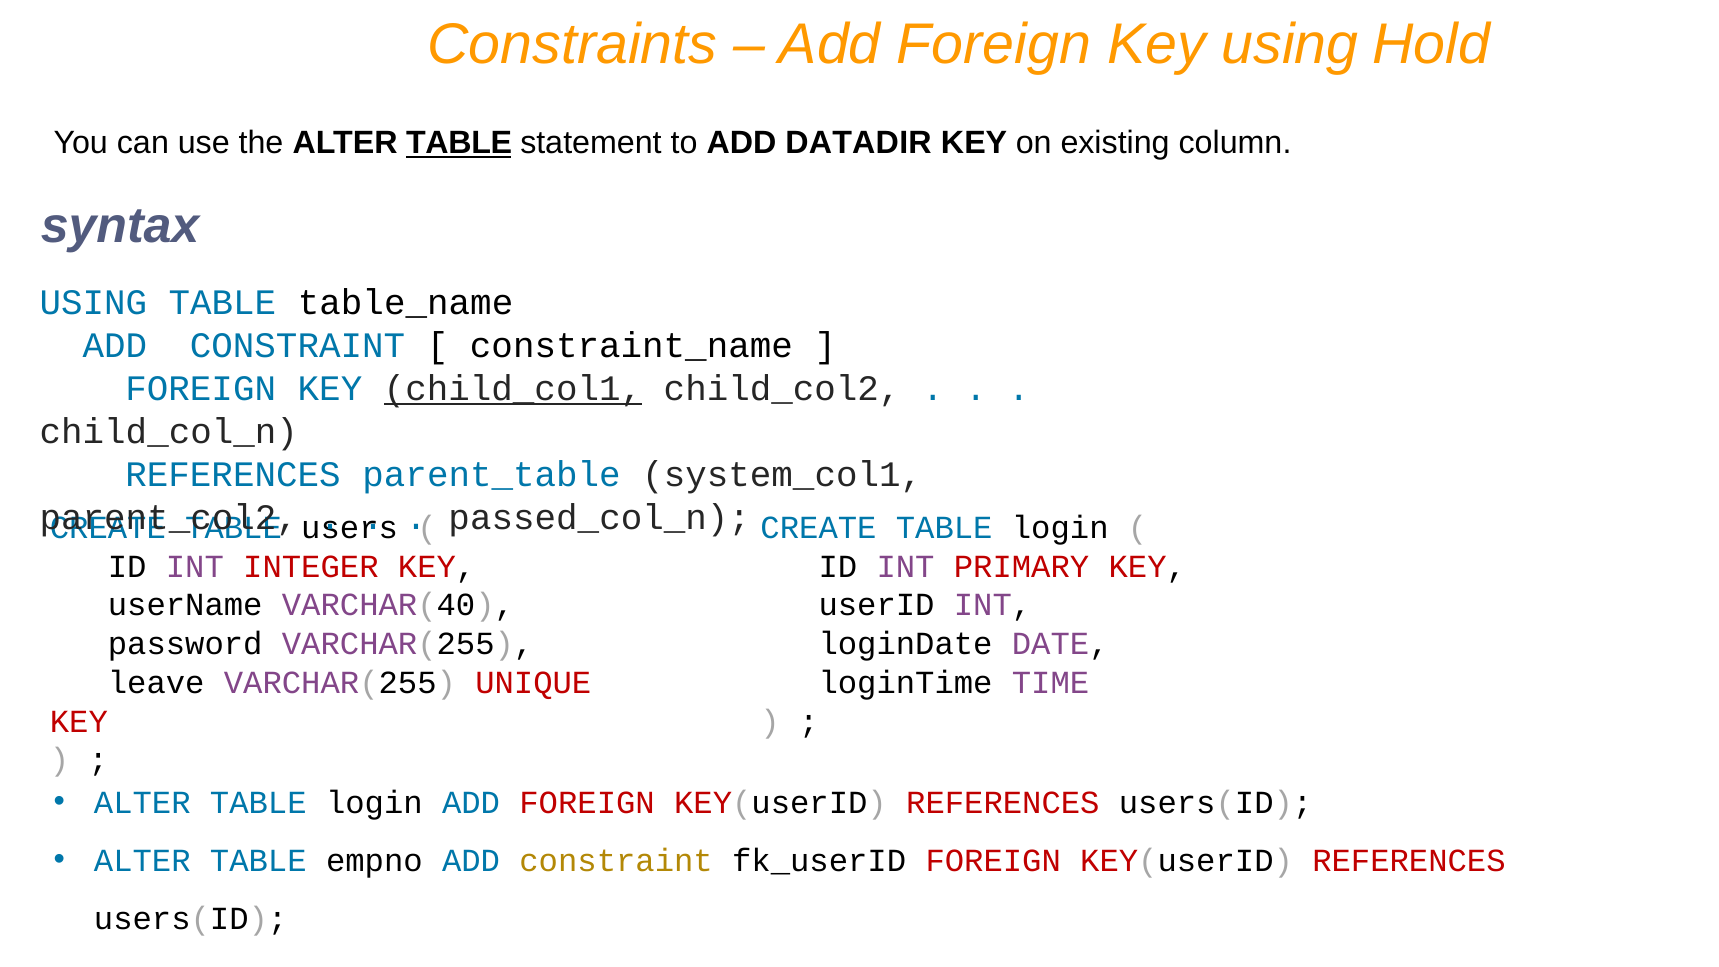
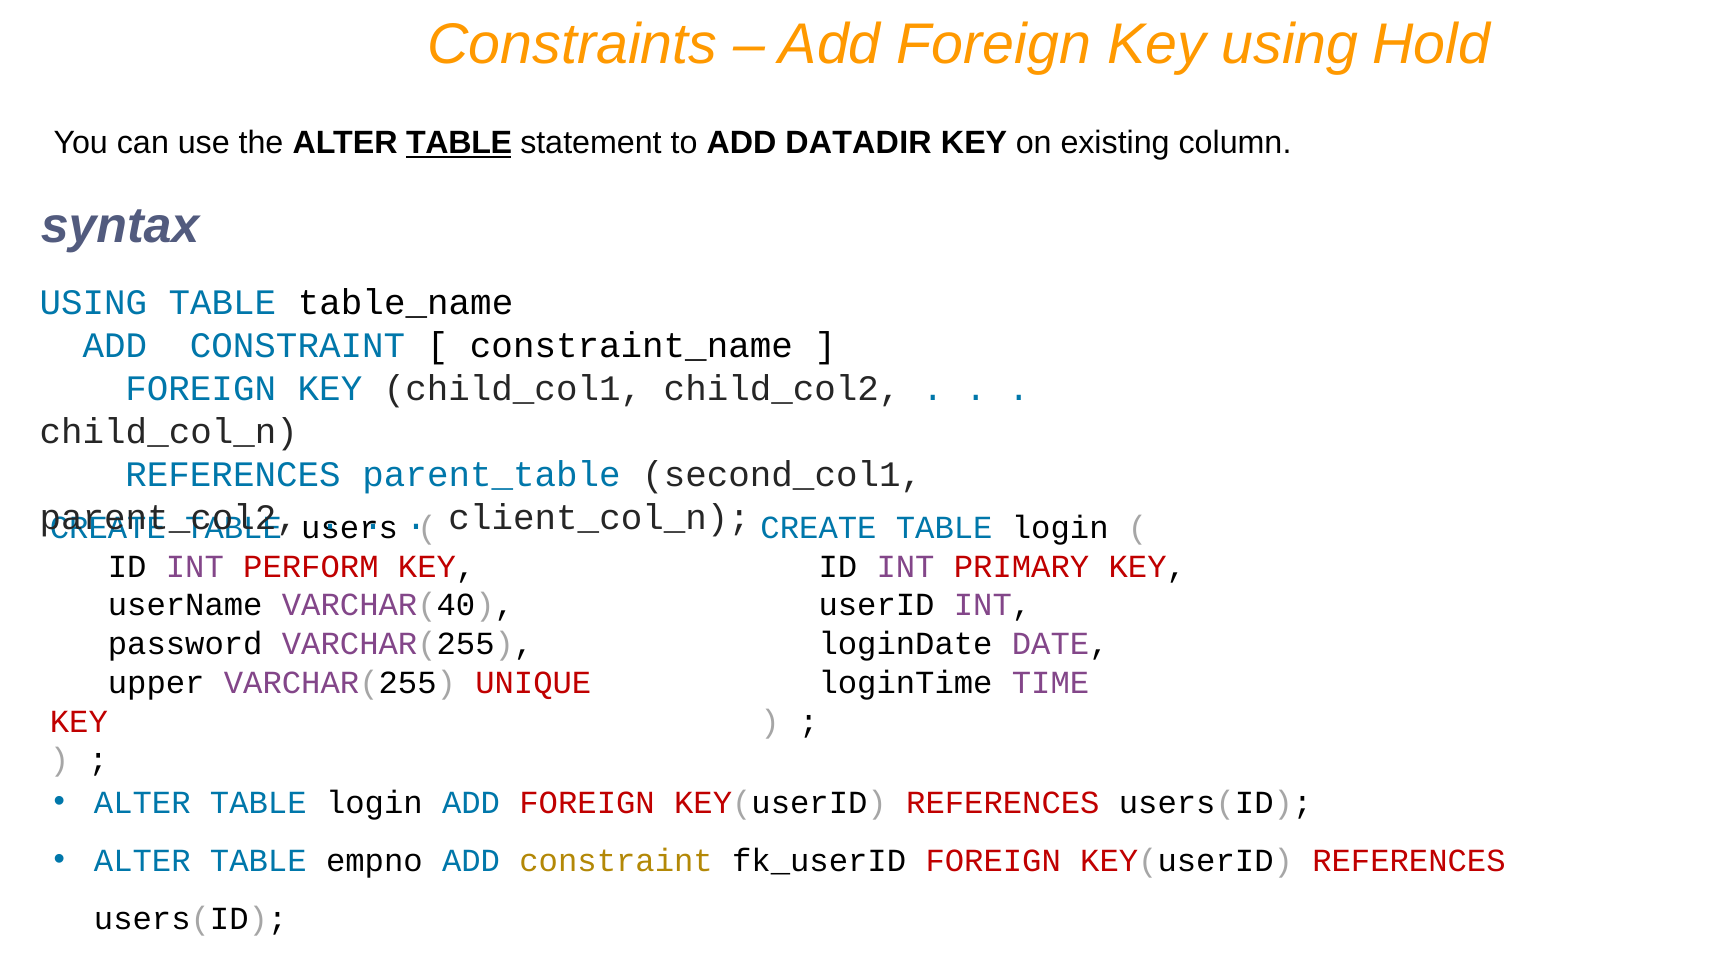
child_col1 underline: present -> none (513, 388)
system_col1: system_col1 -> second_col1 (782, 474)
passed_col_n: passed_col_n -> client_col_n (599, 517)
INTEGER: INTEGER -> PERFORM (311, 567)
leave: leave -> upper (156, 683)
